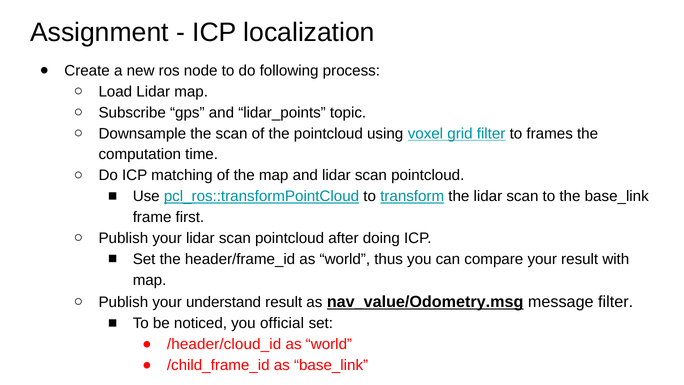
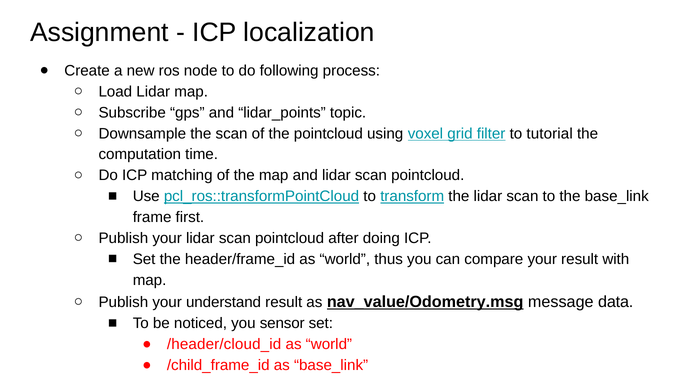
frames: frames -> tutorial (550, 133)
message filter: filter -> data (616, 302)
official: official -> sensor (282, 323)
